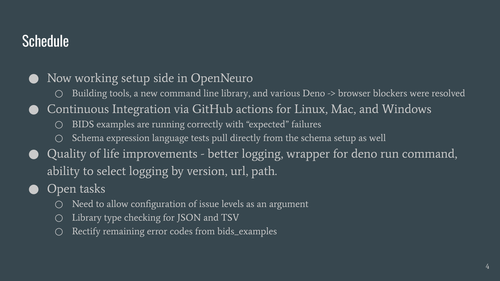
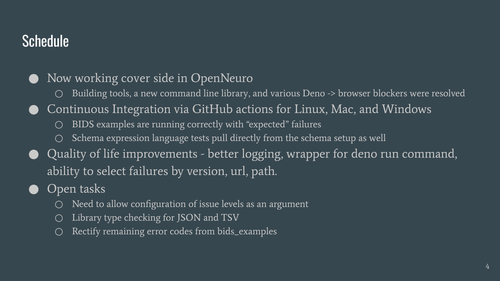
working setup: setup -> cover (136, 78)
select logging: logging -> failures (149, 171)
